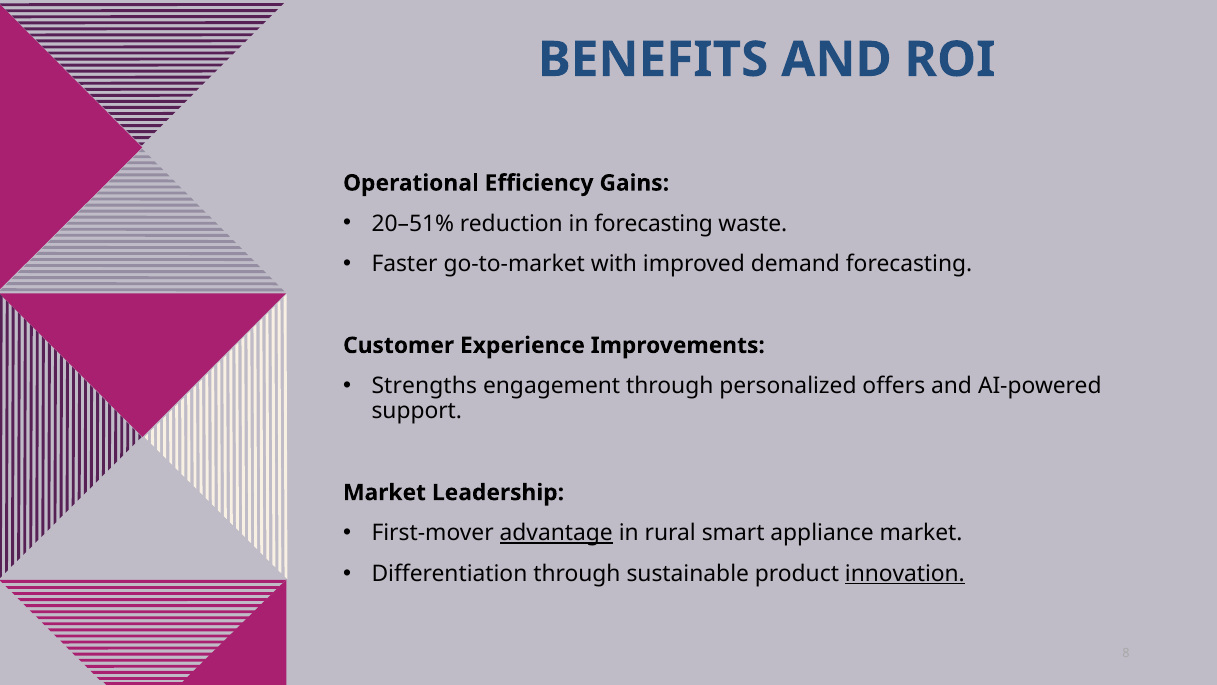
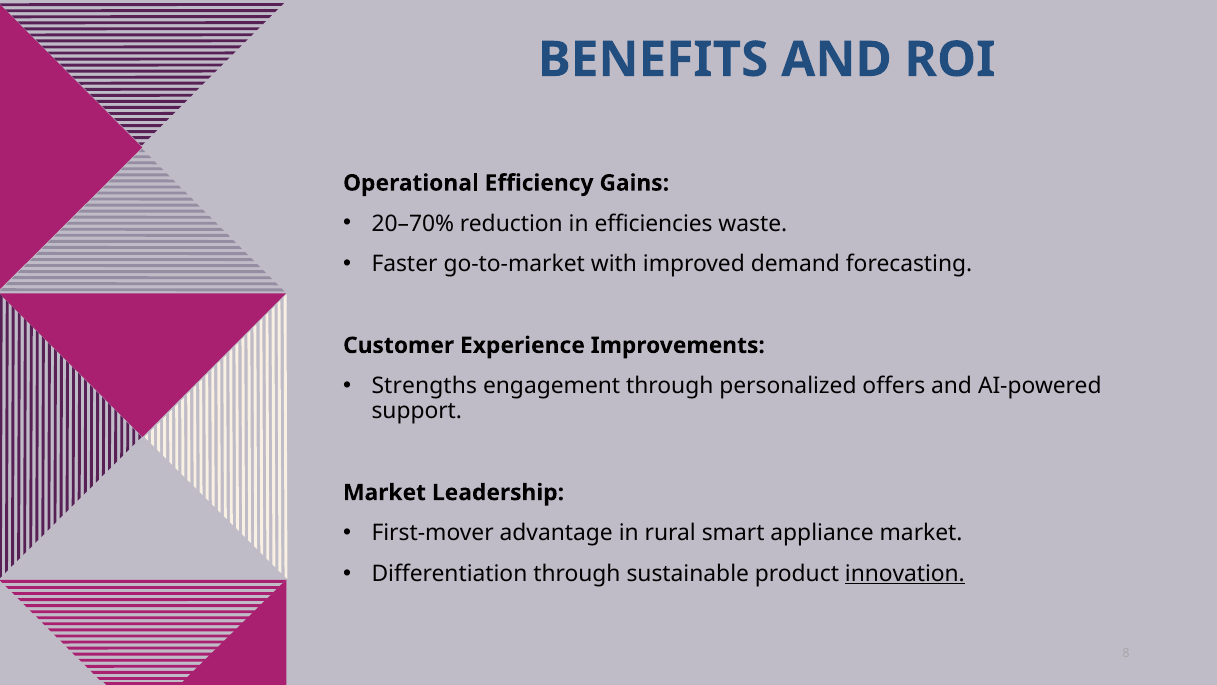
20–51%: 20–51% -> 20–70% (413, 224)
in forecasting: forecasting -> efficiencies (654, 224)
advantage underline: present -> none (556, 533)
